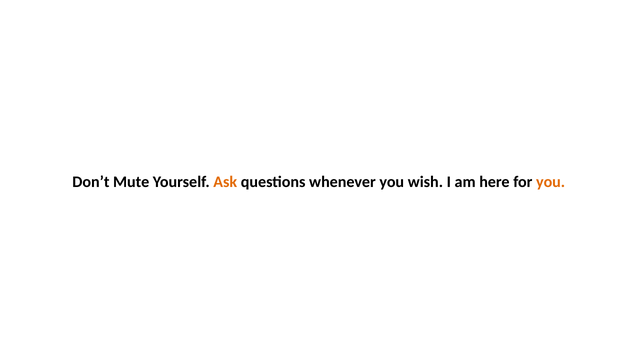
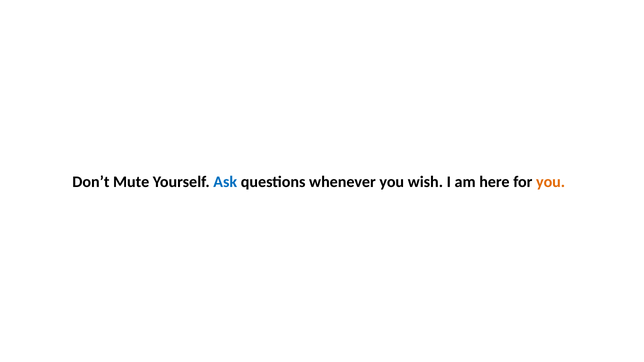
Ask colour: orange -> blue (225, 182)
